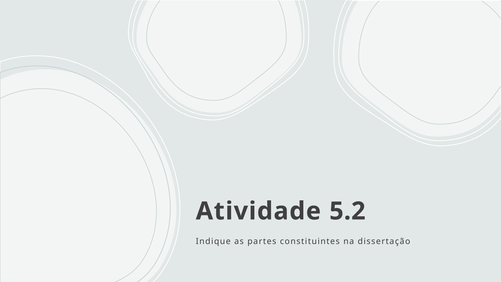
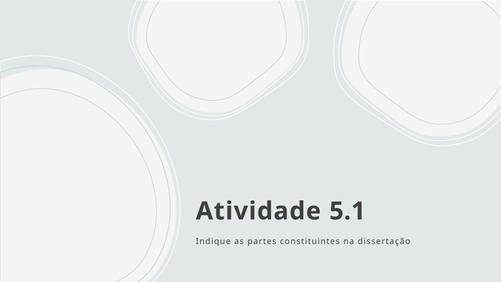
5.2: 5.2 -> 5.1 (347, 211)
